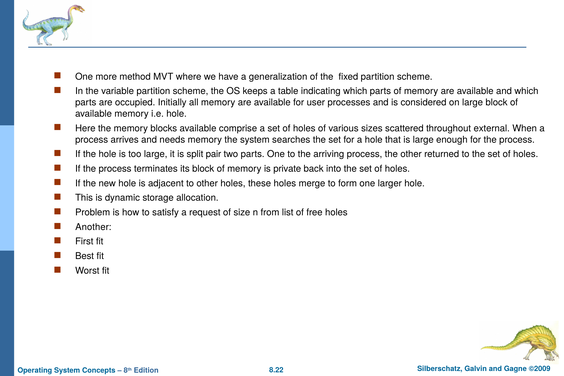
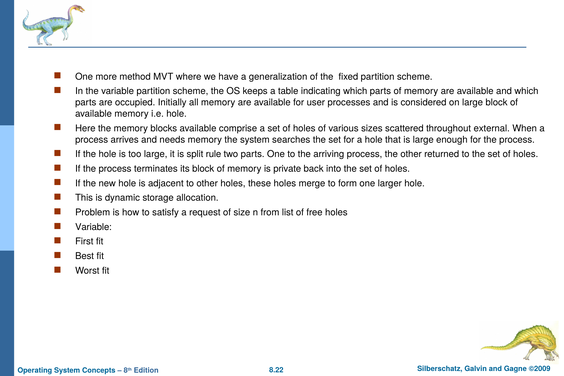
pair: pair -> rule (214, 154)
Another: Another -> Variable (93, 227)
